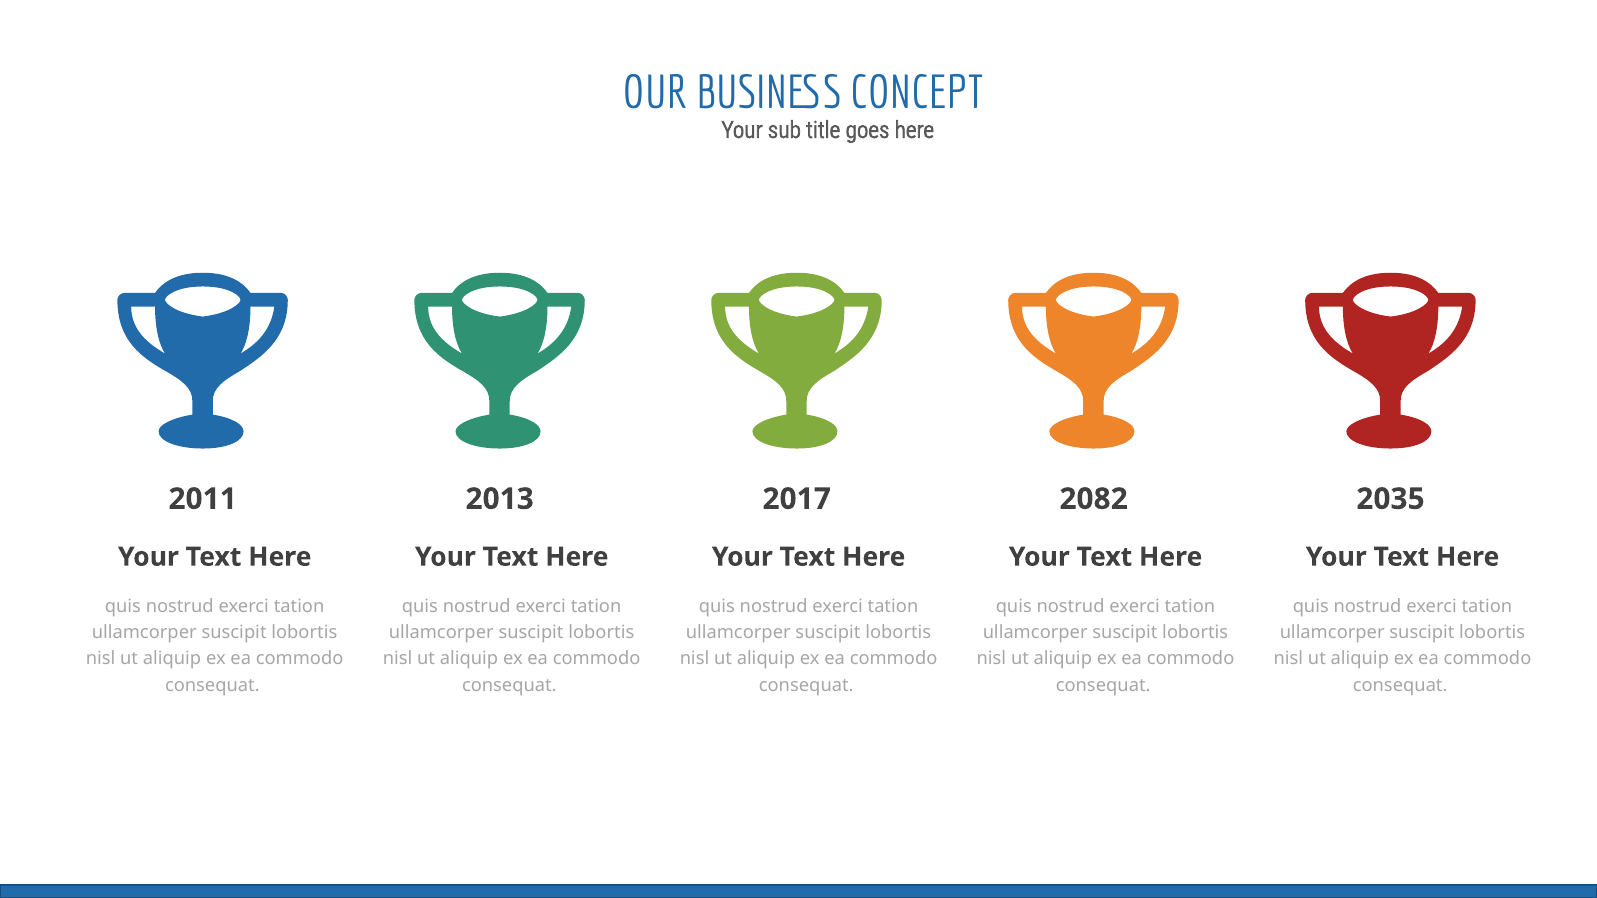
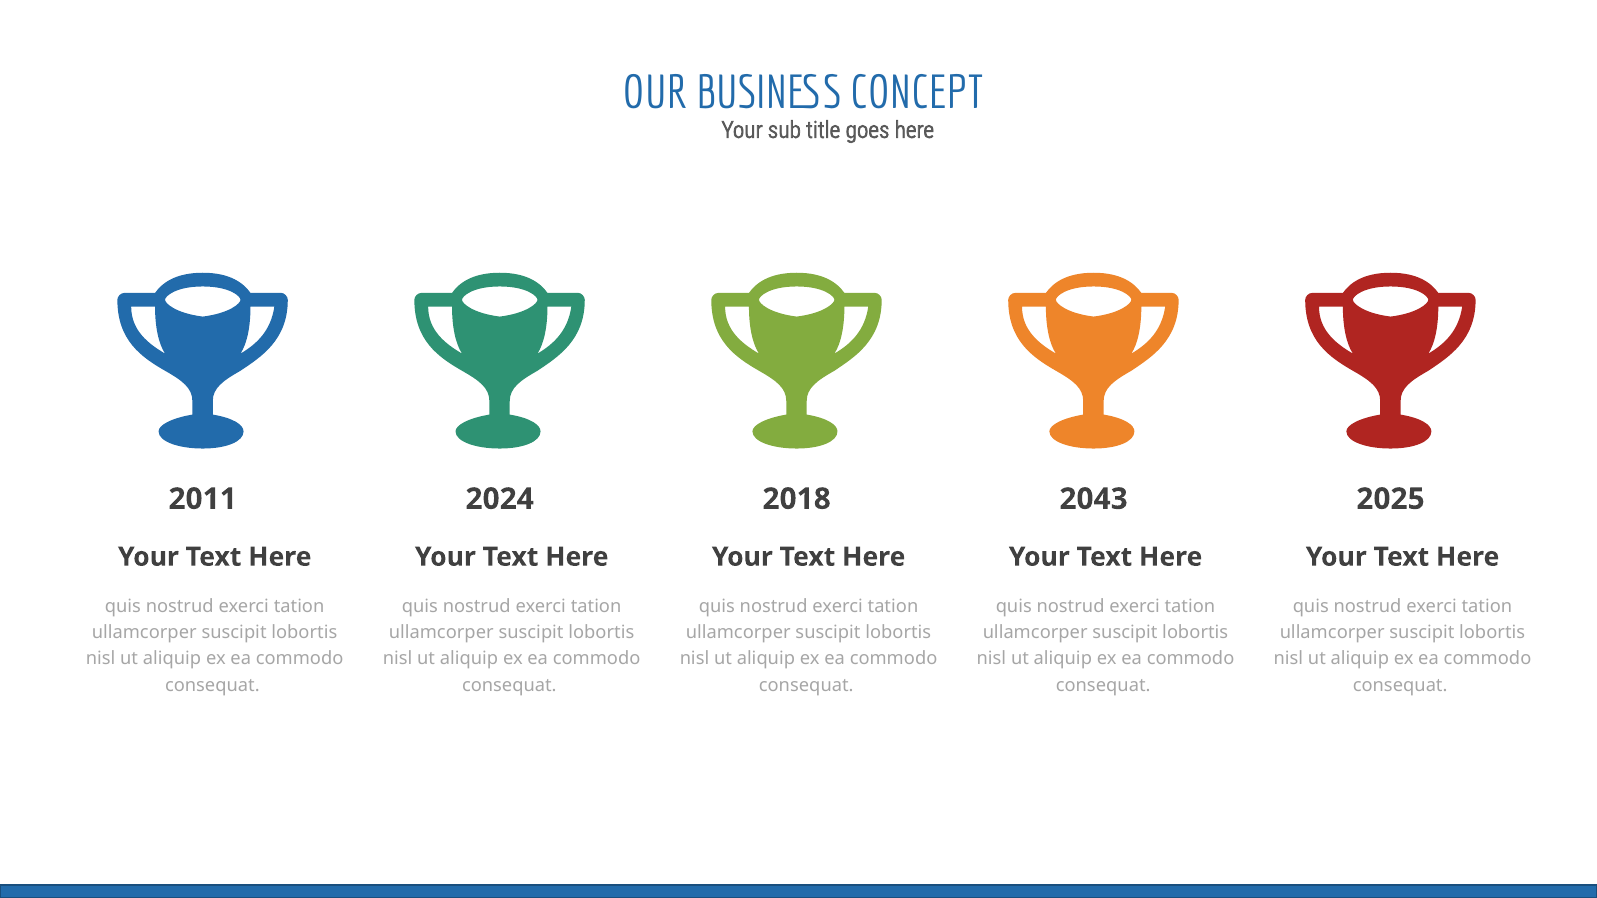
2013: 2013 -> 2024 (500, 499)
2017: 2017 -> 2018 (797, 499)
2082: 2082 -> 2043 (1094, 499)
2035: 2035 -> 2025 (1391, 499)
